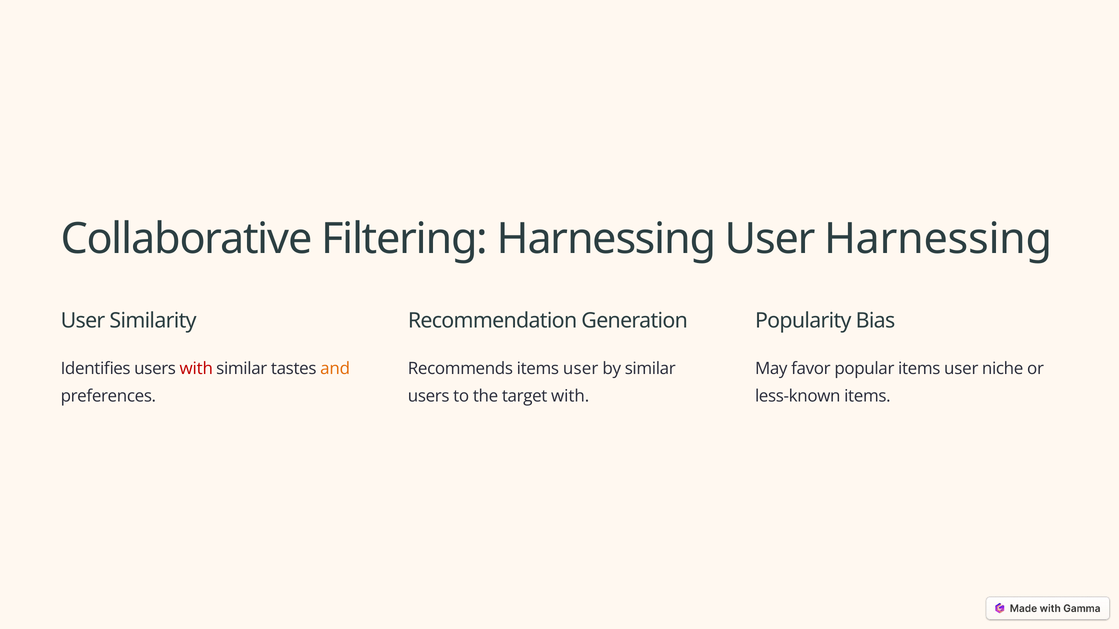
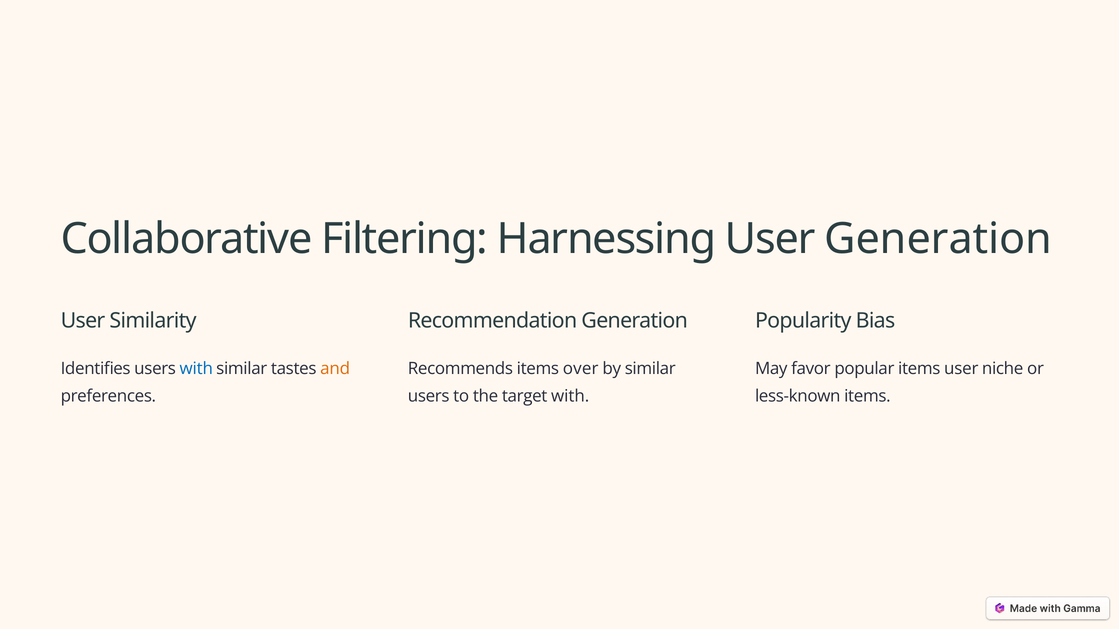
User Harnessing: Harnessing -> Generation (938, 239)
with colour: red -> blue (196, 369)
Recommends items user: user -> over (581, 369)
